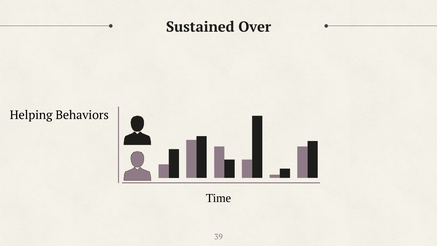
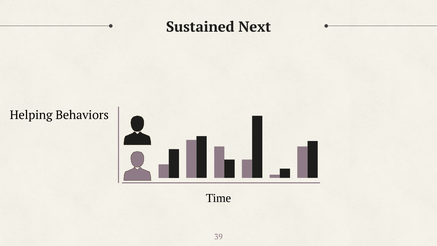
Over: Over -> Next (255, 27)
